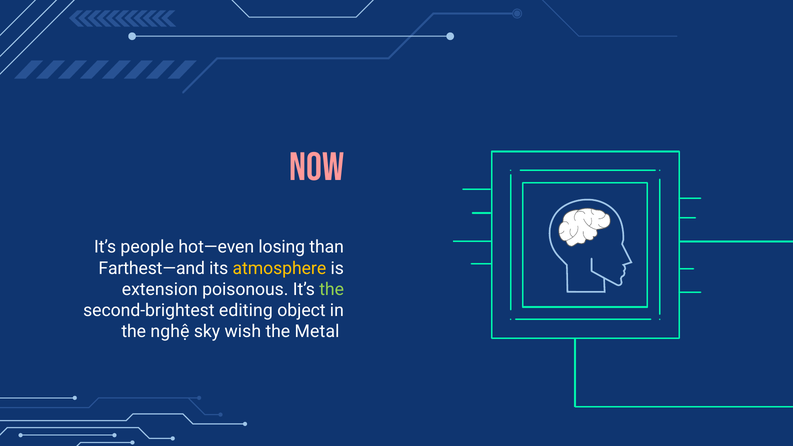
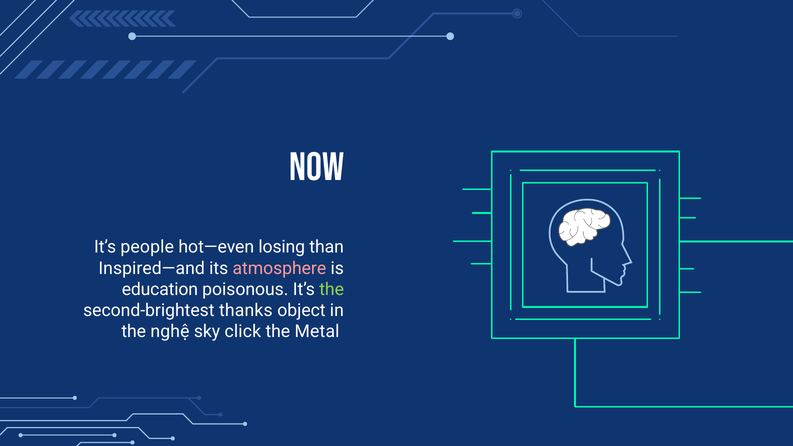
NOW colour: pink -> white (317, 167)
Farthest—and: Farthest—and -> Inspired—and (152, 268)
atmosphere colour: yellow -> pink (279, 268)
extension: extension -> education (160, 289)
editing: editing -> thanks (246, 311)
wish: wish -> click (243, 332)
